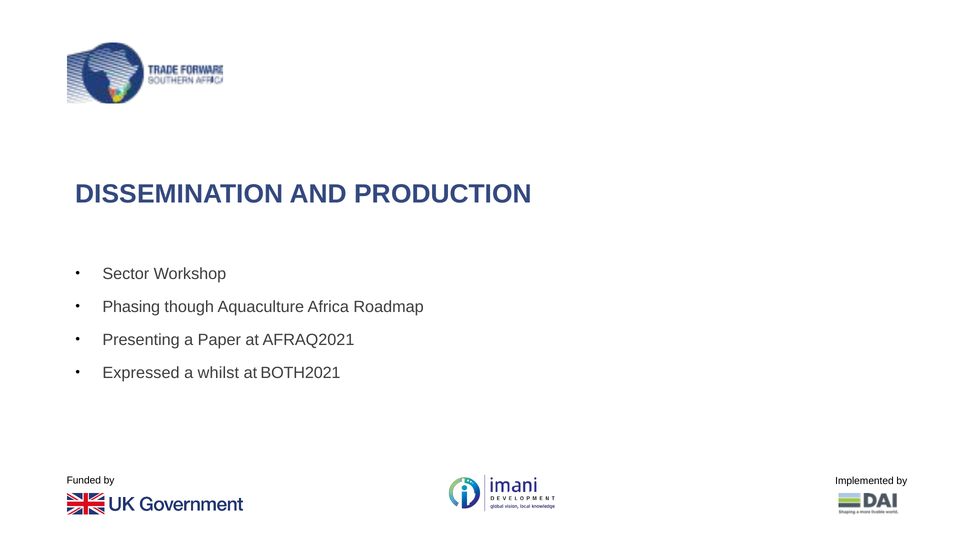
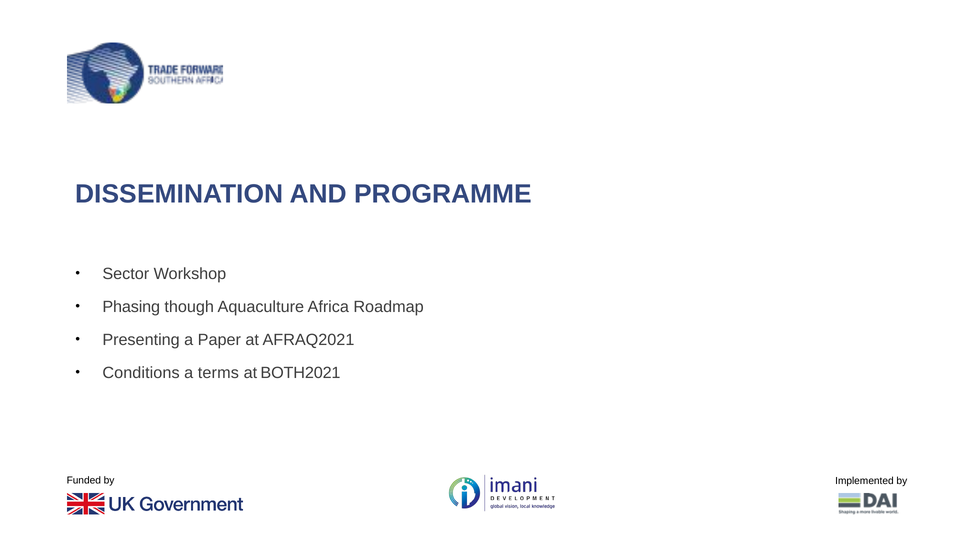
PRODUCTION: PRODUCTION -> PROGRAMME (443, 194)
Expressed: Expressed -> Conditions (141, 373)
whilst: whilst -> terms (218, 373)
